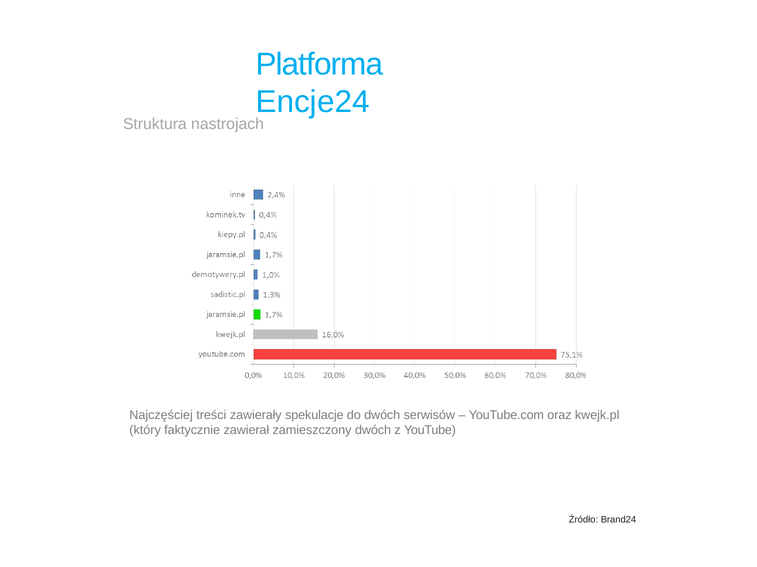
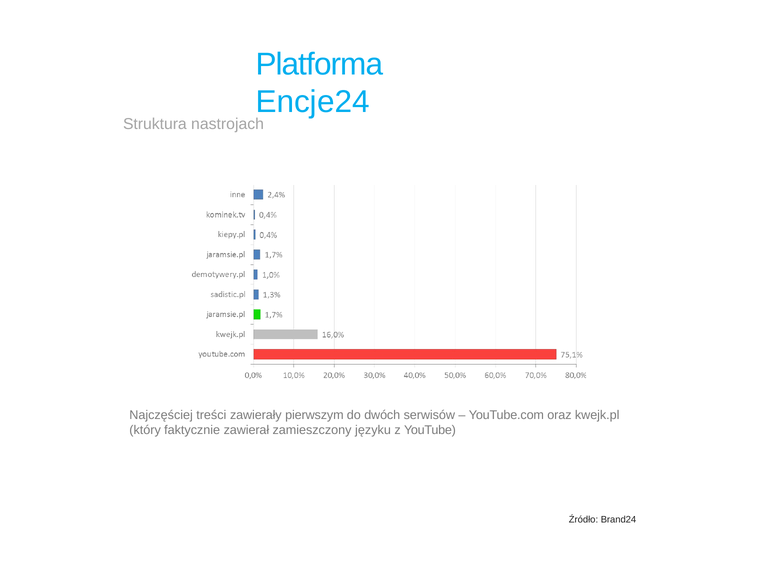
spekulacje: spekulacje -> pierwszym (314, 416)
zamieszczony dwóch: dwóch -> języku (373, 431)
